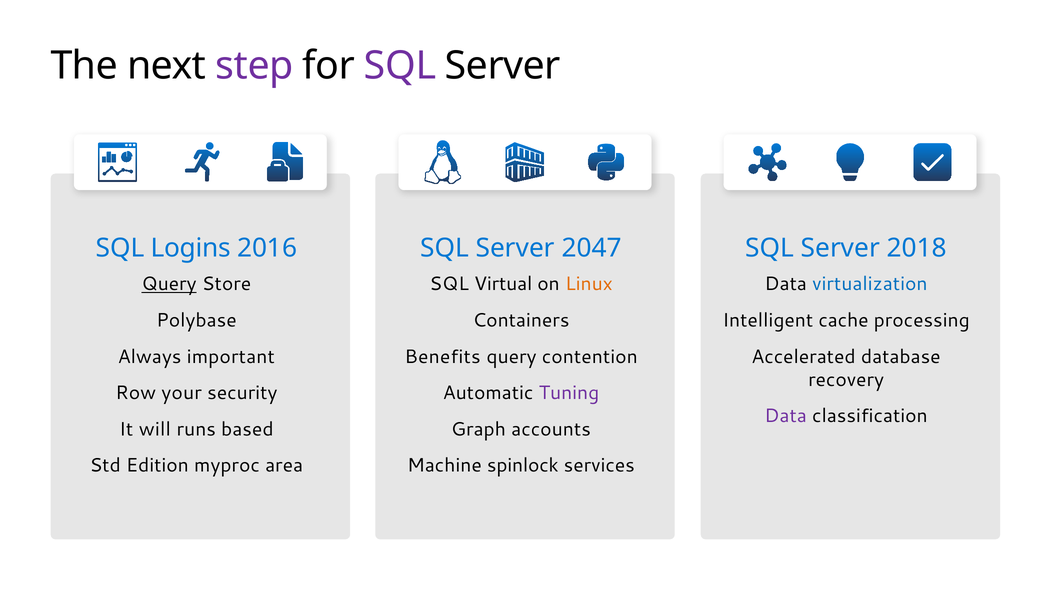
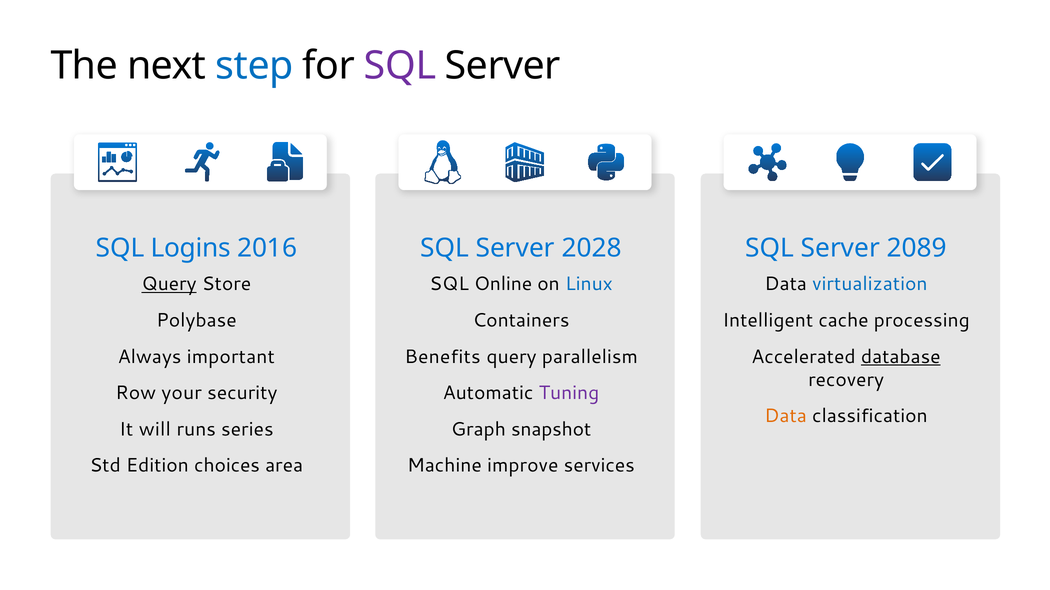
step colour: purple -> blue (255, 66)
2047: 2047 -> 2028 (592, 248)
2018: 2018 -> 2089 (917, 248)
Virtual: Virtual -> Online (503, 284)
Linux colour: orange -> blue (589, 284)
contention: contention -> parallelism (590, 357)
database underline: none -> present (901, 357)
Data colour: purple -> orange (786, 417)
based: based -> series (247, 430)
accounts: accounts -> snapshot (551, 430)
myproc: myproc -> choices (227, 466)
spinlock: spinlock -> improve (523, 466)
